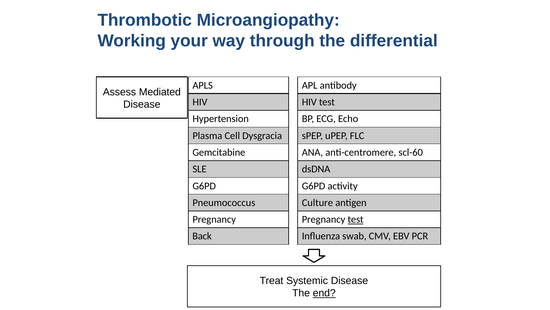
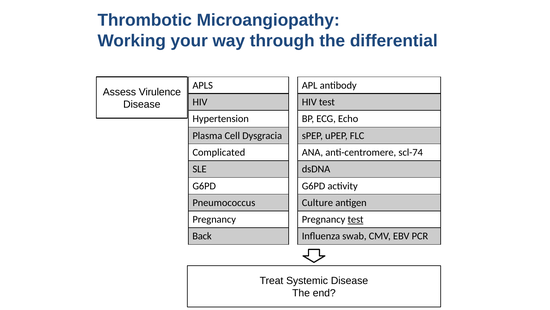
Mediated: Mediated -> Virulence (160, 92)
Gemcitabine: Gemcitabine -> Complicated (219, 152)
scl-60: scl-60 -> scl-74 (411, 152)
end underline: present -> none (324, 293)
